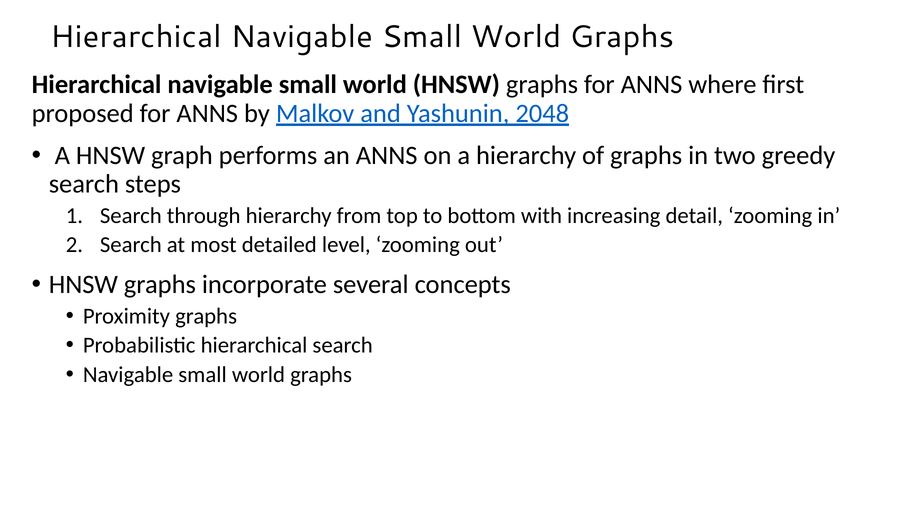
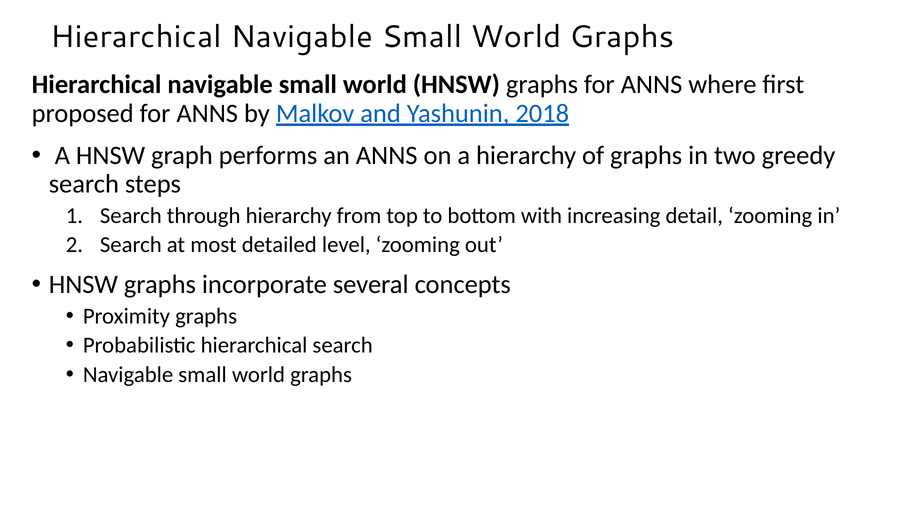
2048: 2048 -> 2018 (542, 113)
